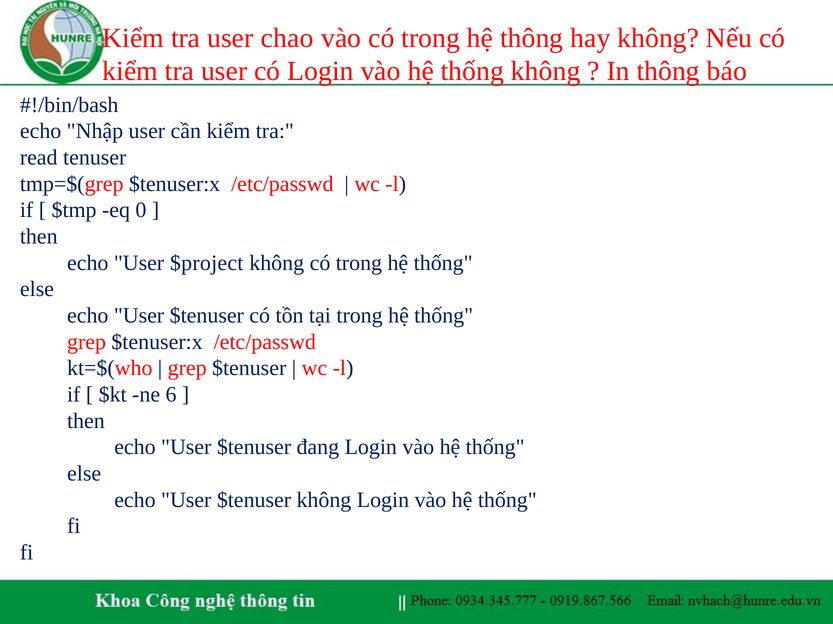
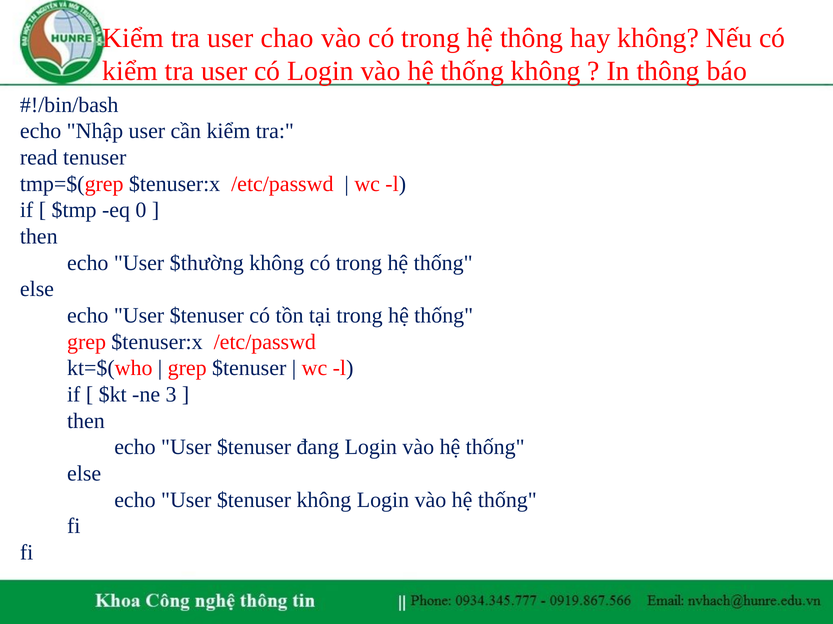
$project: $project -> $thường (207, 263)
6: 6 -> 3 (171, 395)
